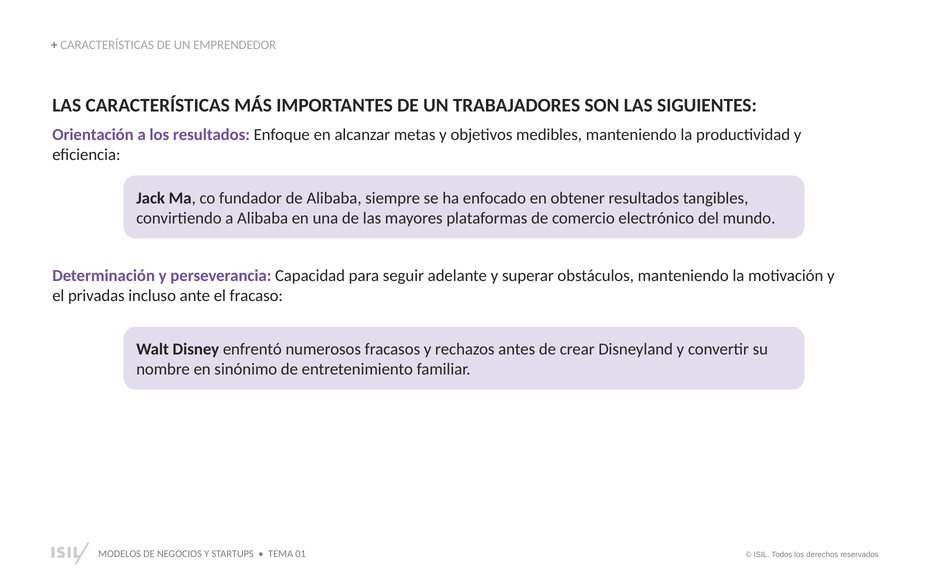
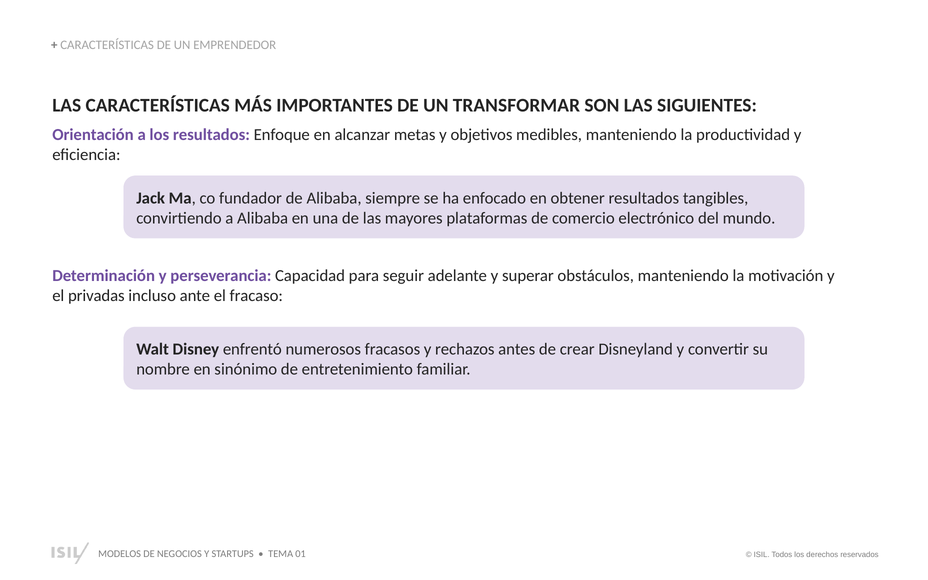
TRABAJADORES: TRABAJADORES -> TRANSFORMAR (516, 106)
